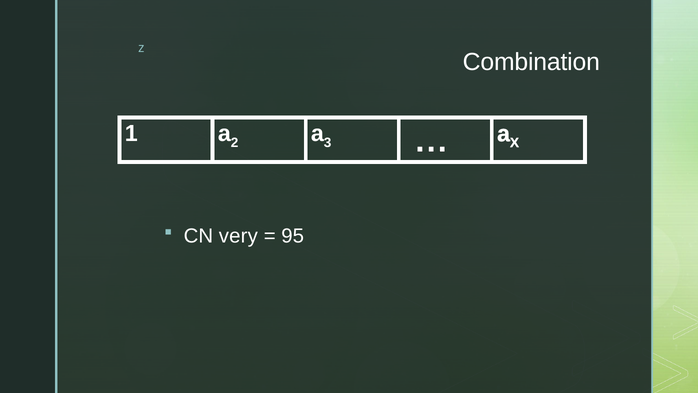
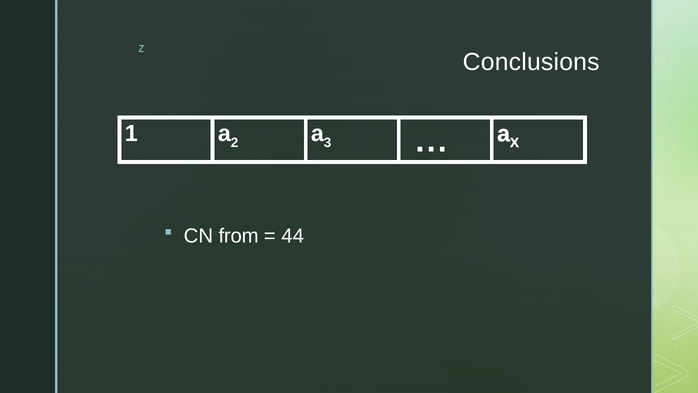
Combination: Combination -> Conclusions (531, 62)
very: very -> from (239, 236)
95: 95 -> 44 (293, 236)
